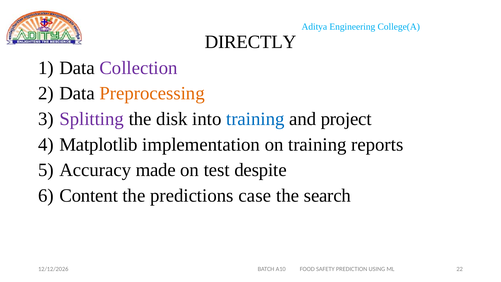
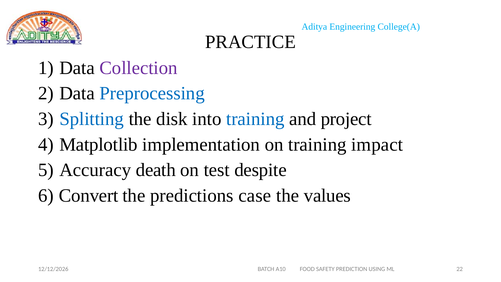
DIRECTLY: DIRECTLY -> PRACTICE (250, 42)
Preprocessing colour: orange -> blue (152, 93)
Splitting colour: purple -> blue (92, 119)
reports: reports -> impact (377, 144)
made: made -> death (156, 170)
Content: Content -> Convert (89, 195)
search: search -> values (327, 195)
